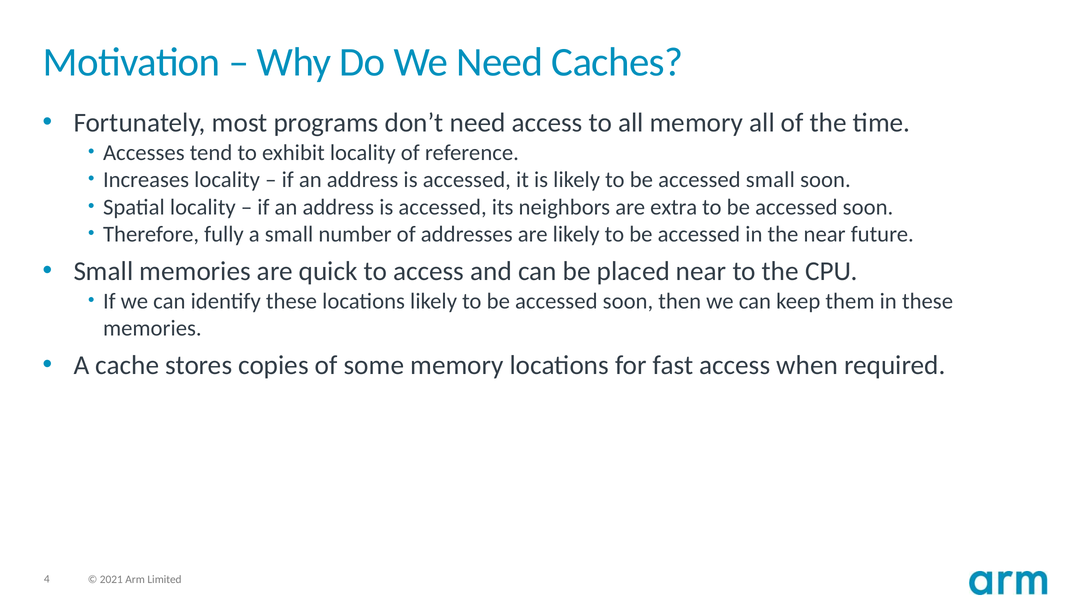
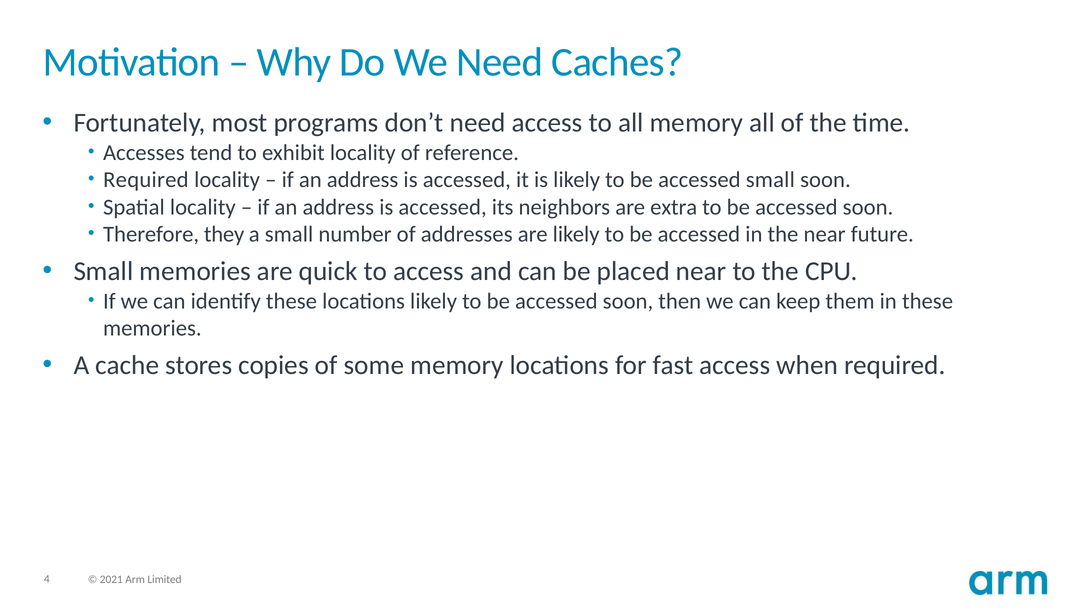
Increases: Increases -> Required (146, 180)
fully: fully -> they (224, 234)
